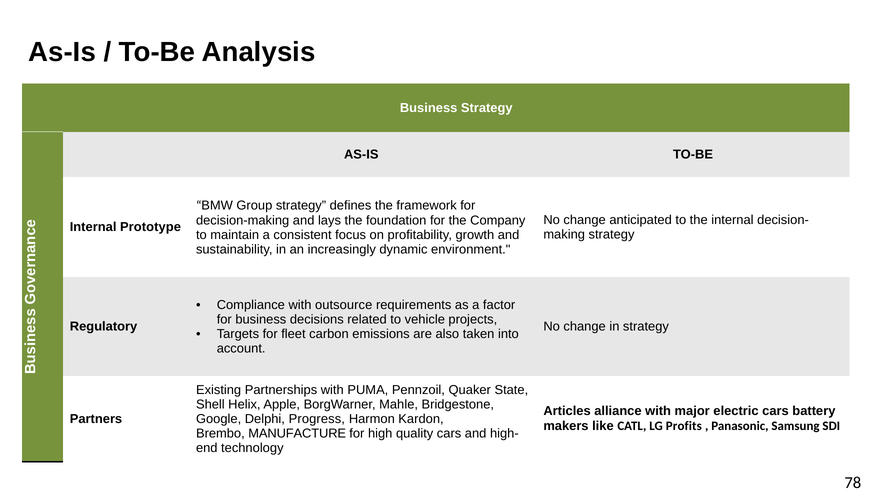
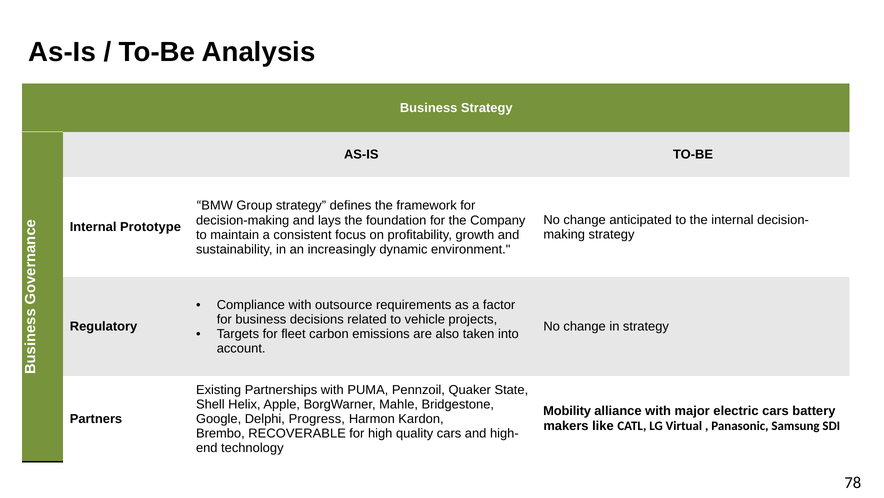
Articles: Articles -> Mobility (567, 411)
Profits: Profits -> Virtual (684, 426)
MANUFACTURE: MANUFACTURE -> RECOVERABLE (297, 433)
